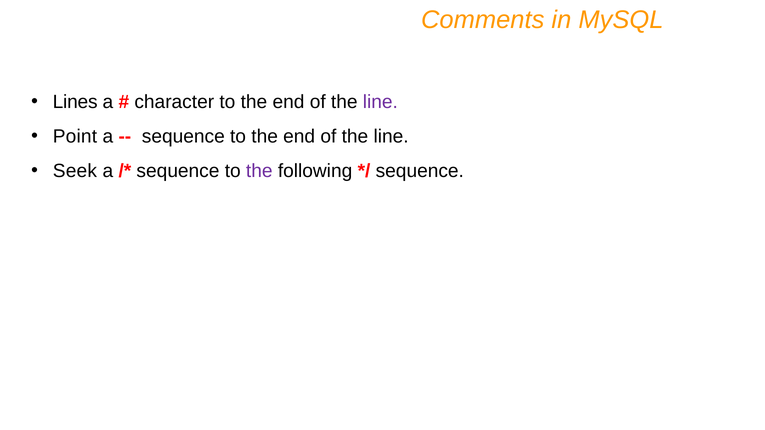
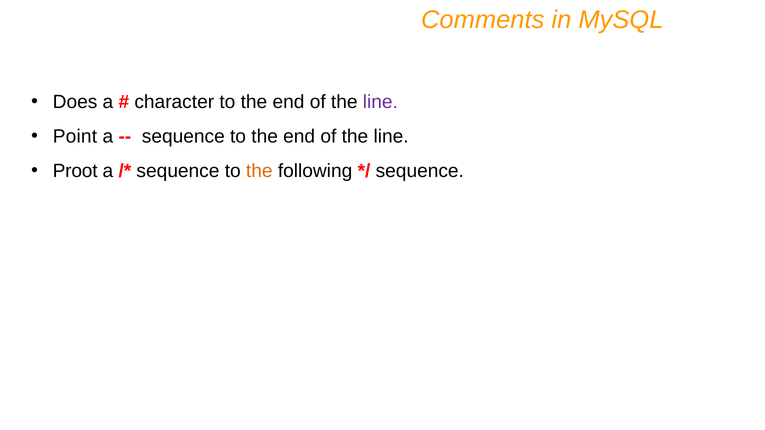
Lines: Lines -> Does (75, 102)
Seek: Seek -> Proot (75, 171)
the colour: purple -> orange (259, 171)
